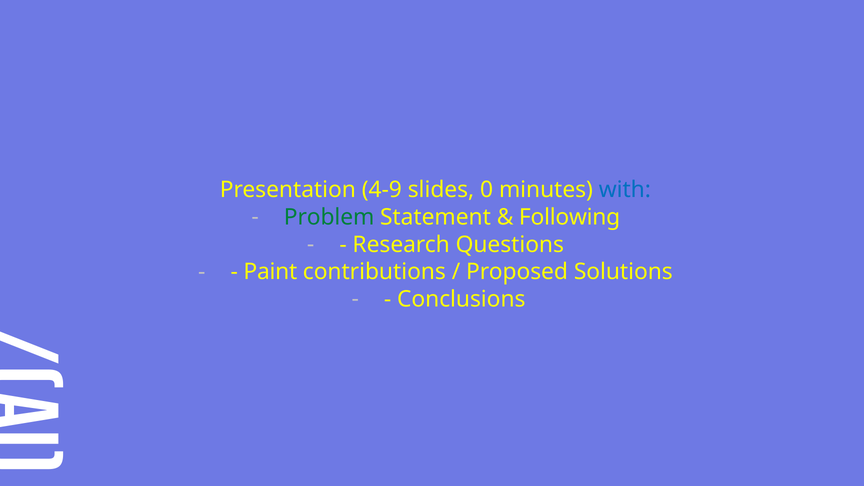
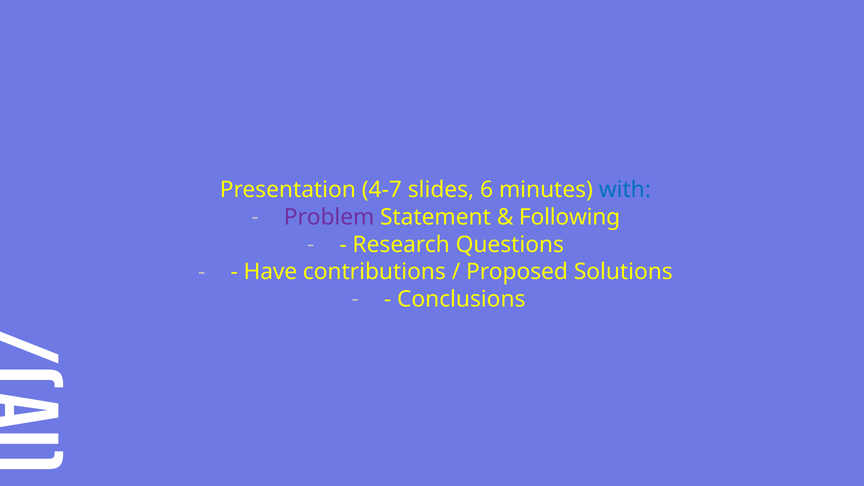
4-9: 4-9 -> 4-7 (382, 190)
0: 0 -> 6 (487, 190)
Problem colour: green -> purple (329, 217)
Paint: Paint -> Have (270, 272)
